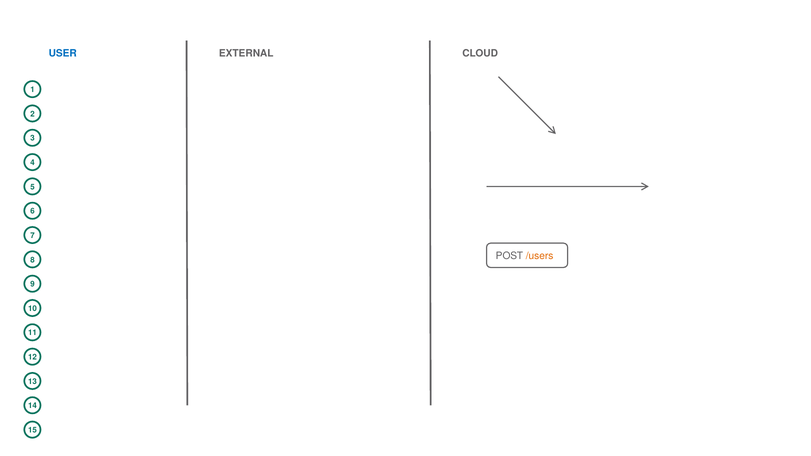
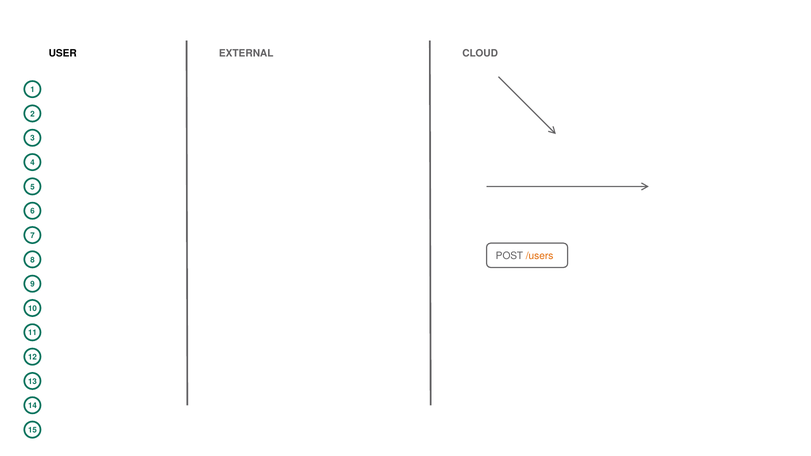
USER colour: blue -> black (63, 53)
